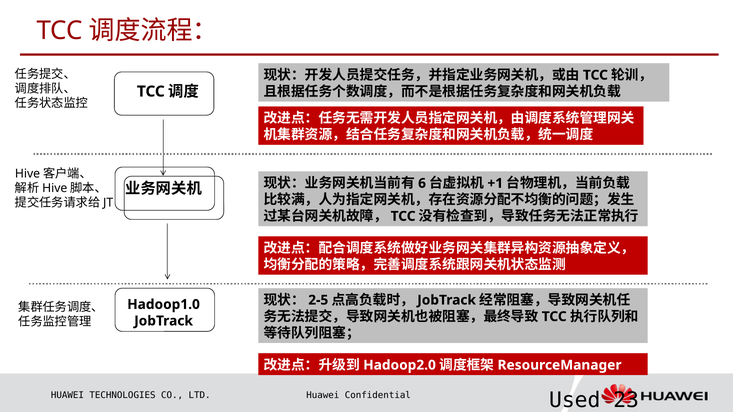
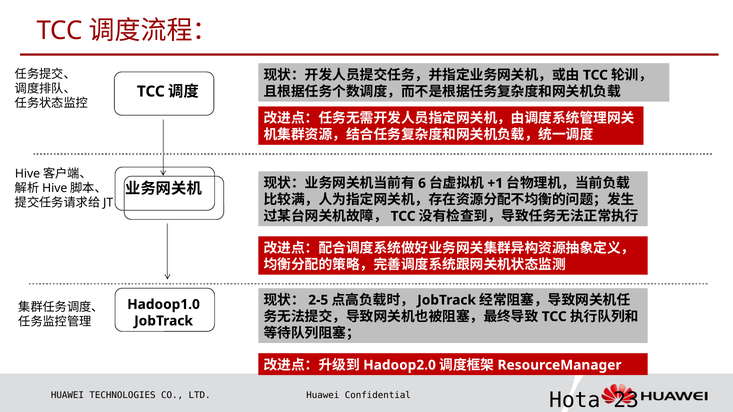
Used: Used -> Hota (575, 400)
